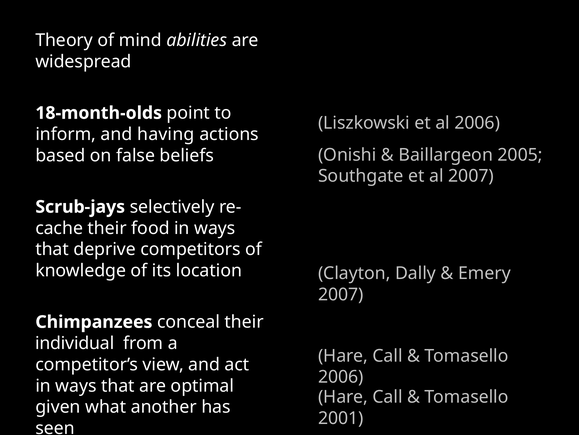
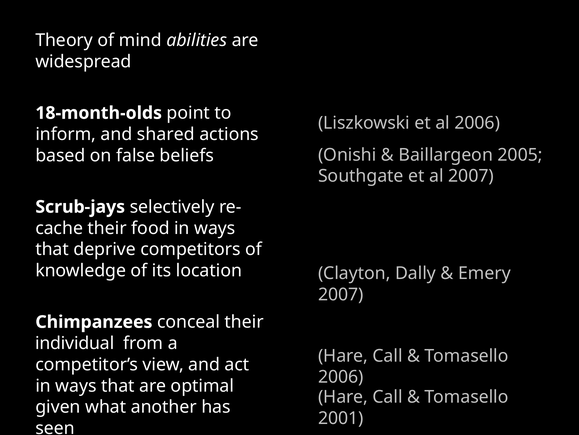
having: having -> shared (166, 134)
